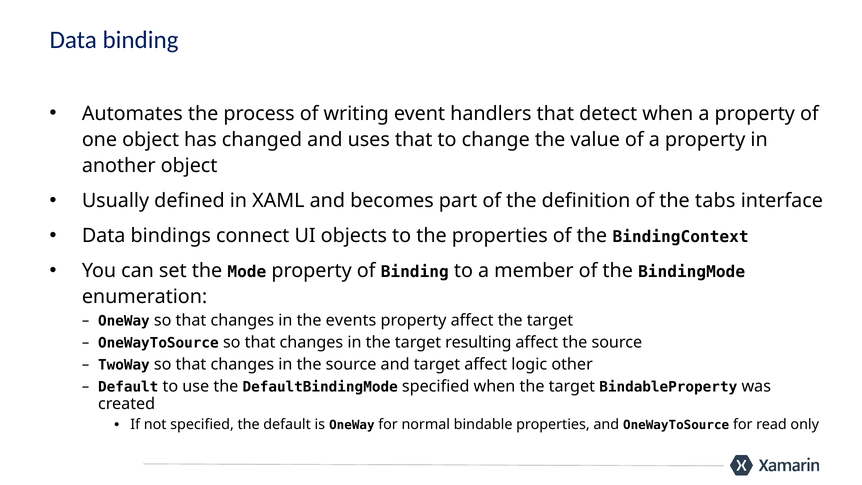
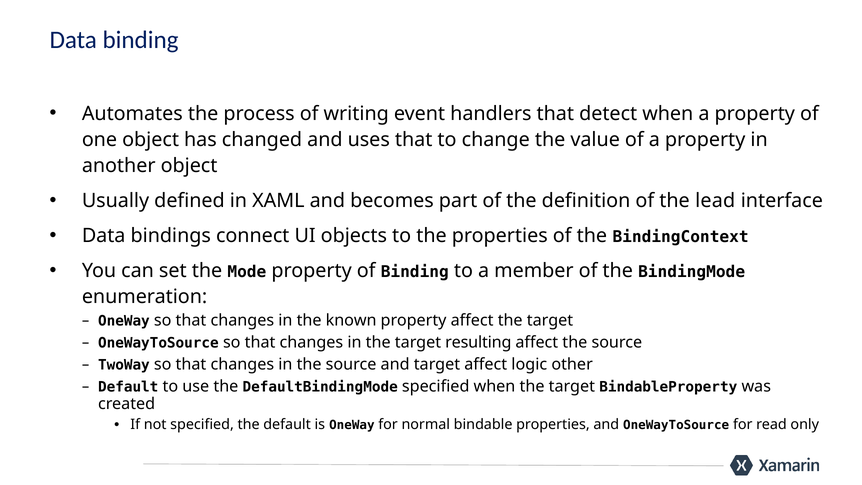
tabs: tabs -> lead (715, 201)
events: events -> known (351, 320)
